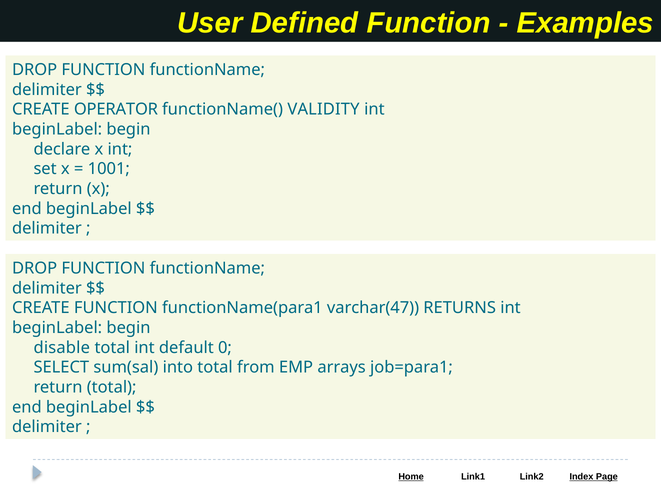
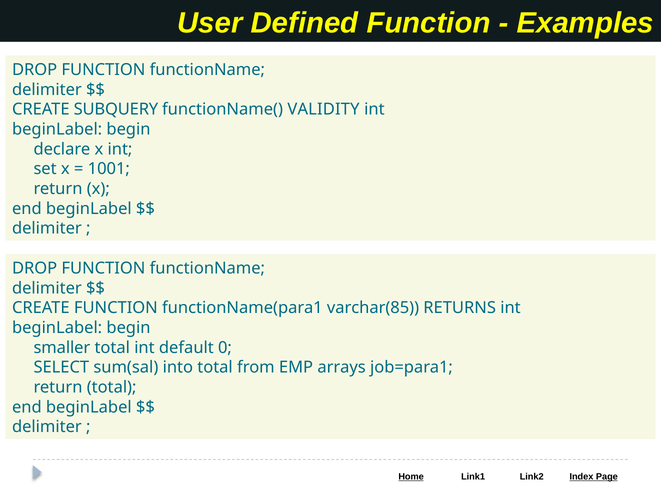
OPERATOR: OPERATOR -> SUBQUERY (116, 109)
varchar(47: varchar(47 -> varchar(85 (373, 308)
disable: disable -> smaller (62, 347)
